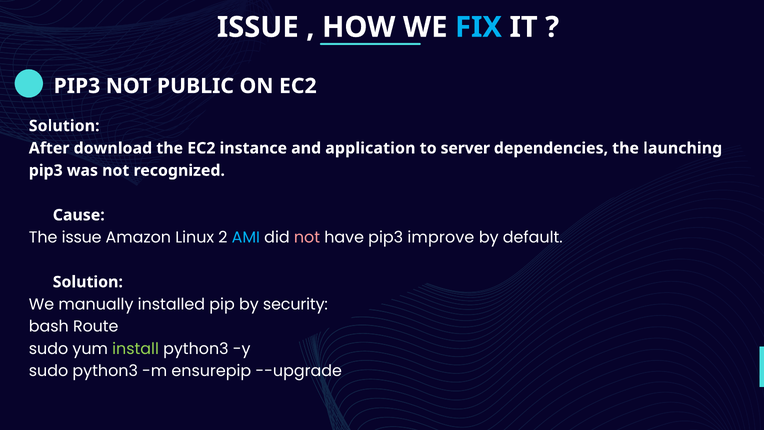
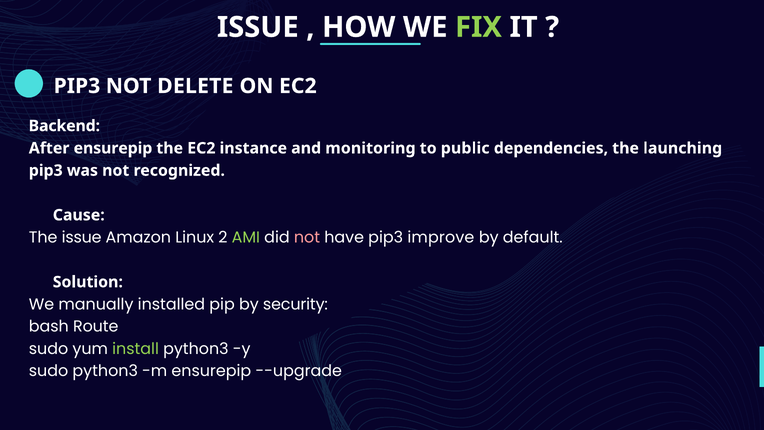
FIX colour: light blue -> light green (478, 27)
PUBLIC: PUBLIC -> DELETE (195, 86)
Solution: Solution -> Backend (64, 126)
After download: download -> ensurepip (113, 148)
application: application -> monitoring (370, 148)
server: server -> public (465, 148)
AMI colour: light blue -> light green (246, 237)
